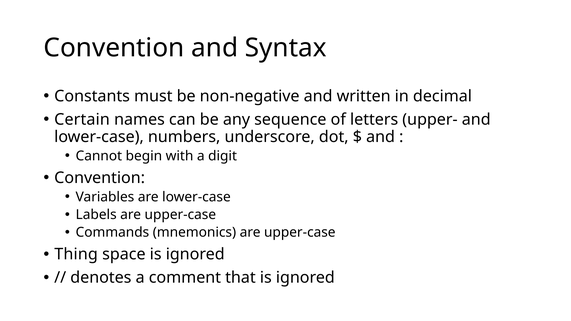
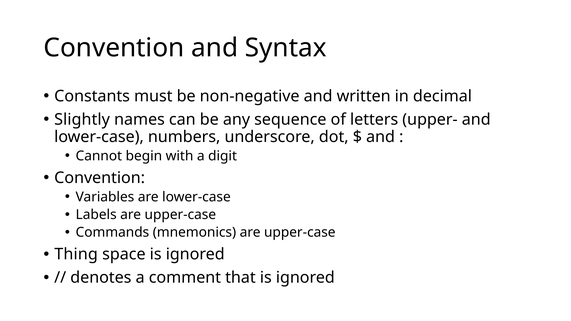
Certain: Certain -> Slightly (82, 120)
